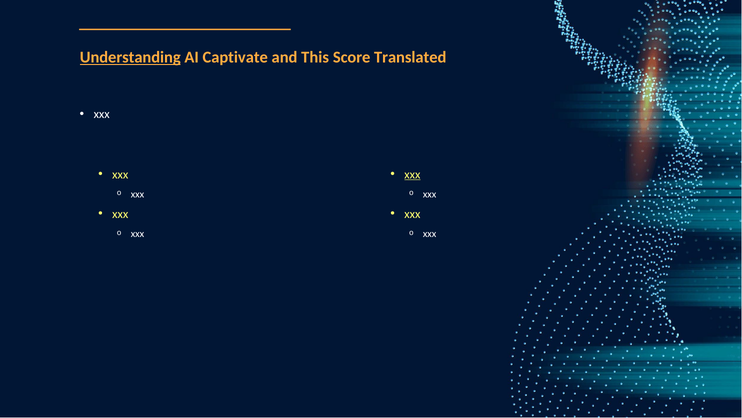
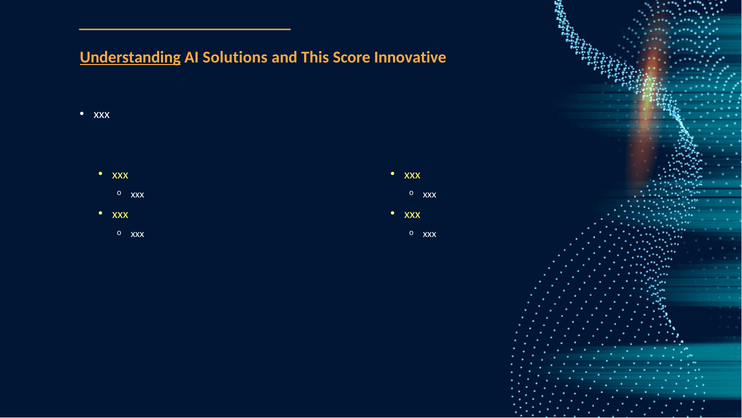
Captivate: Captivate -> Solutions (235, 57)
Translated: Translated -> Innovative (410, 57)
xxx underline: present -> none (412, 174)
